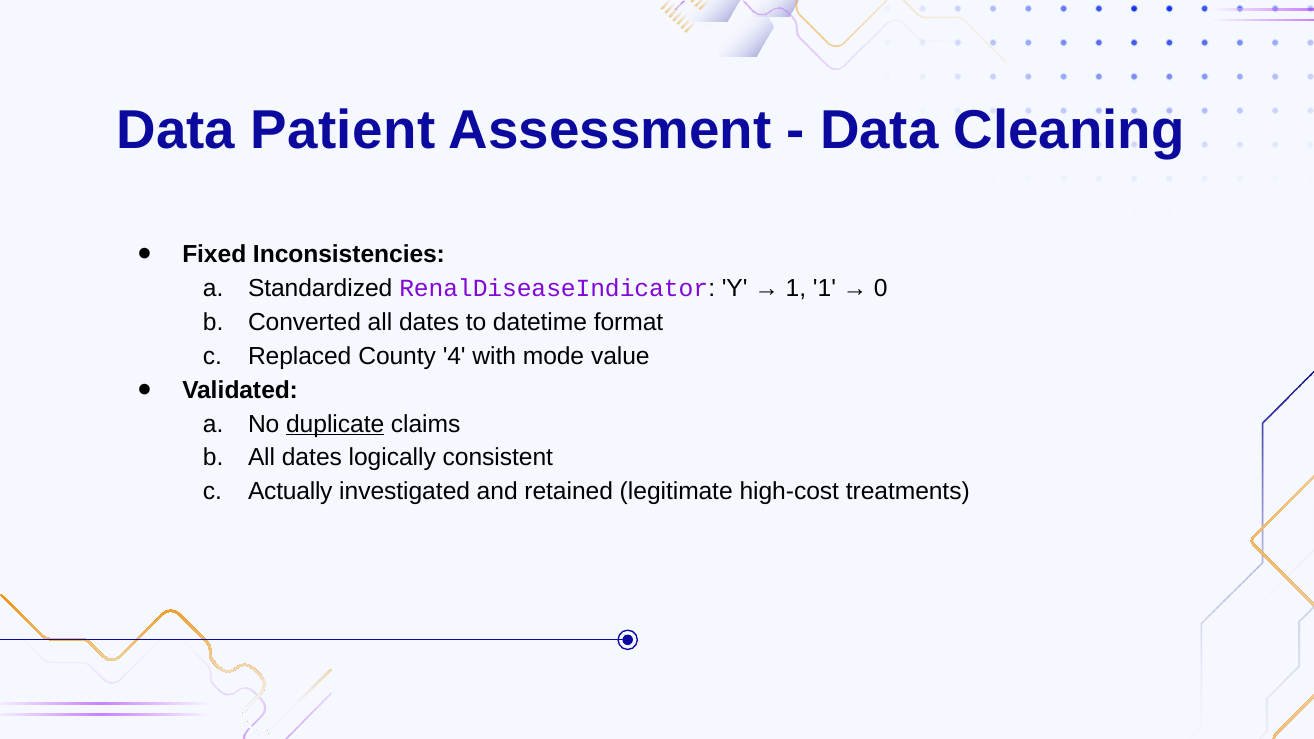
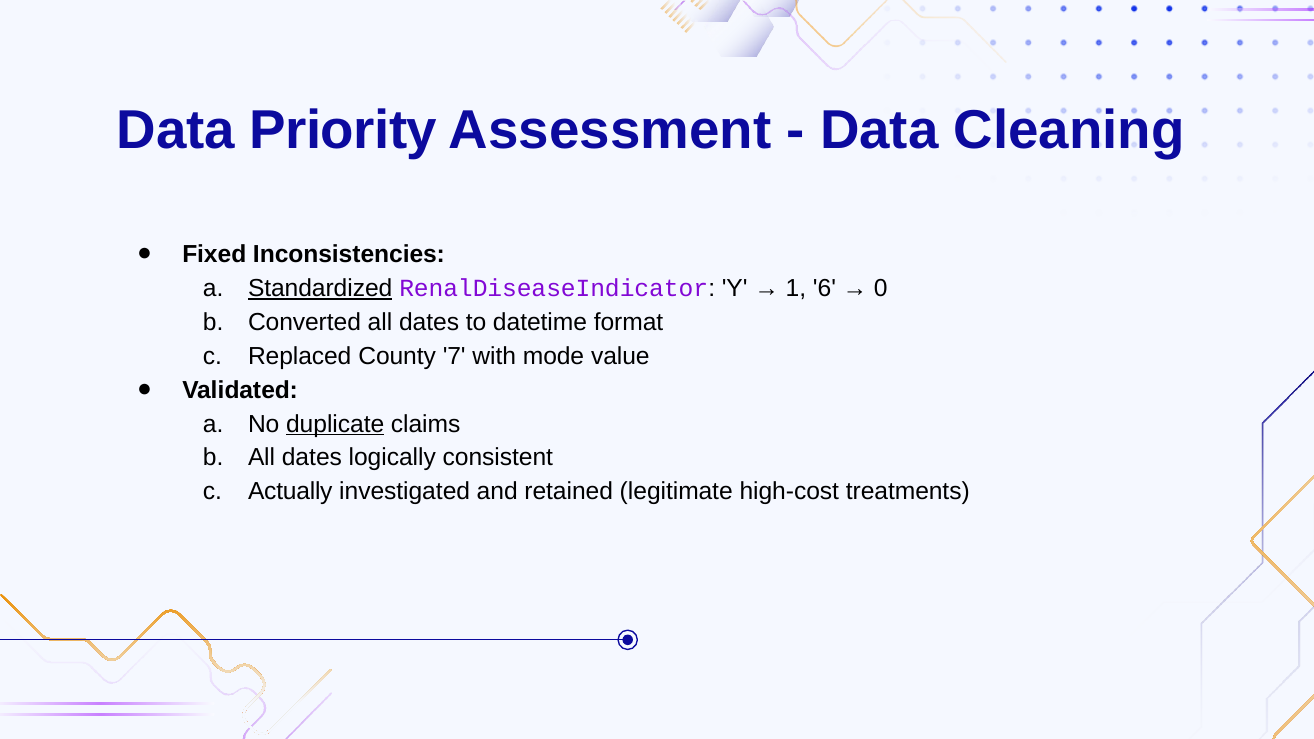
Patient: Patient -> Priority (343, 130)
Standardized underline: none -> present (320, 288)
1 1: 1 -> 6 (824, 288)
4: 4 -> 7 (454, 356)
